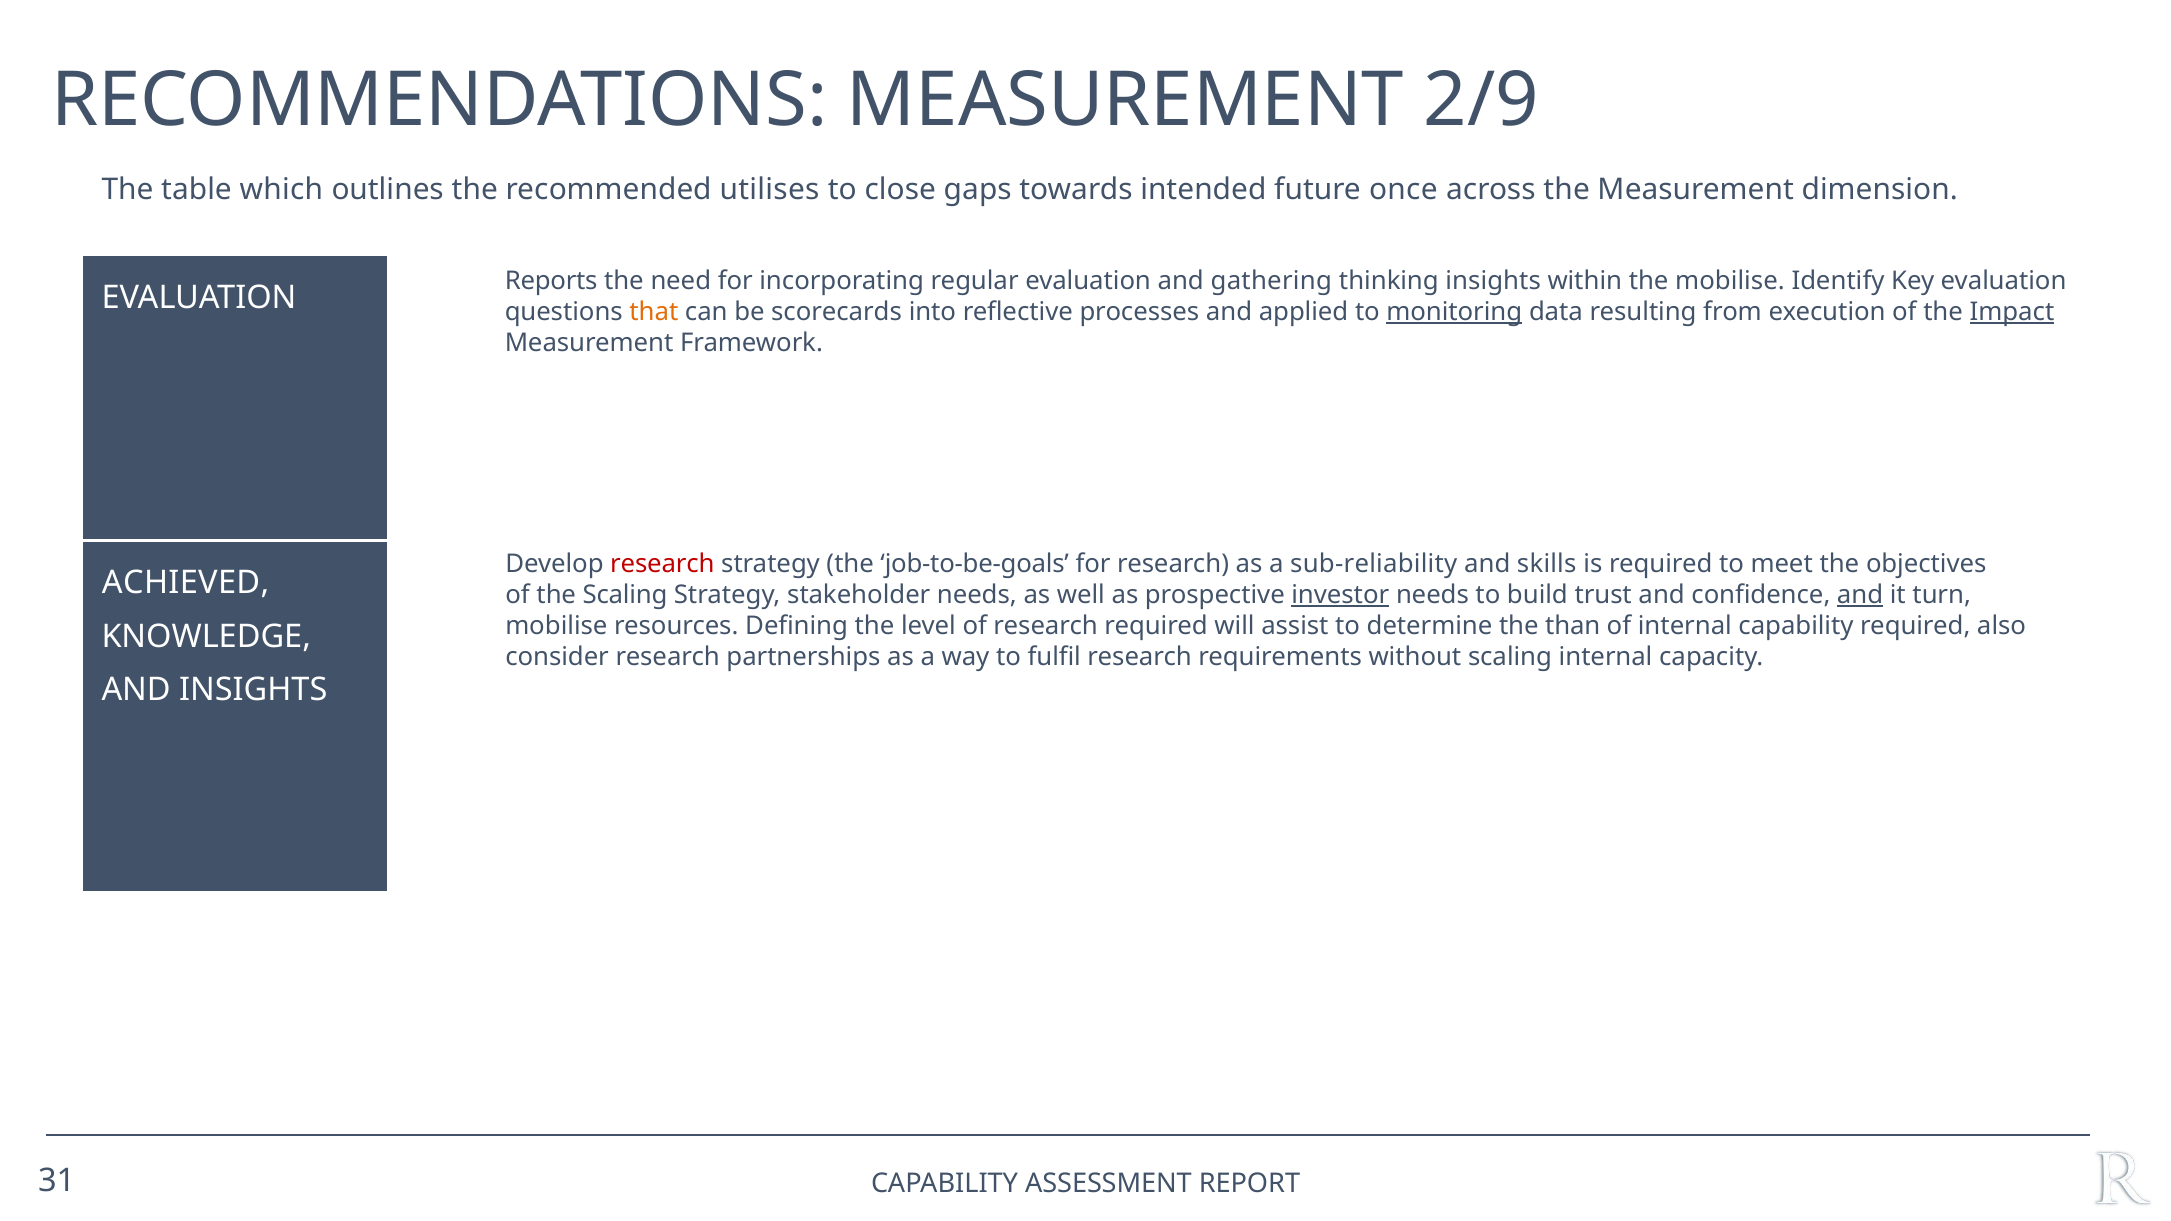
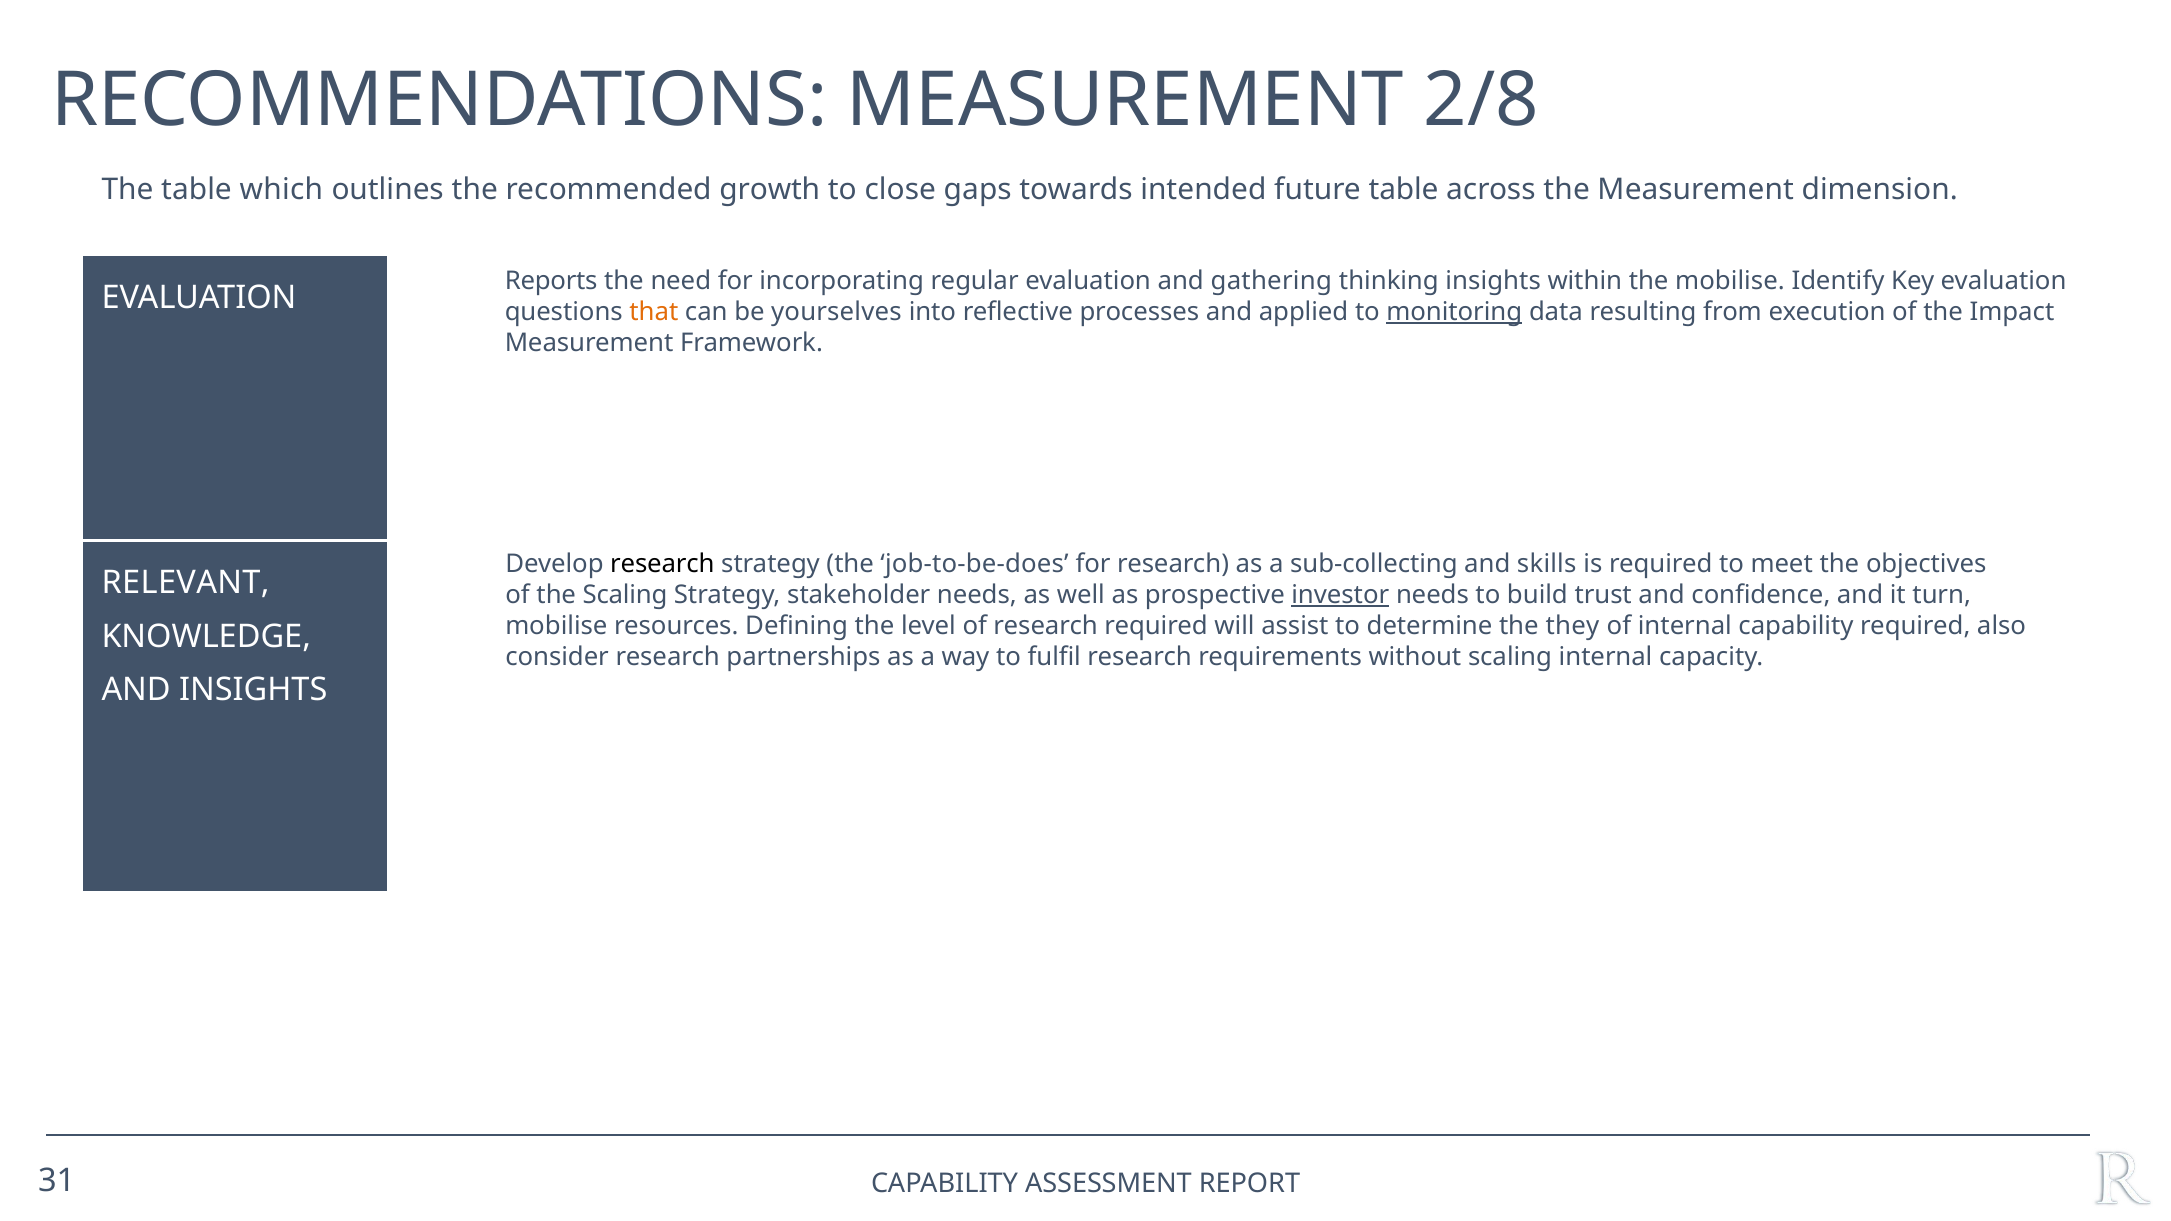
2/9: 2/9 -> 2/8 (1481, 100)
utilises: utilises -> growth (770, 189)
future once: once -> table (1404, 189)
scorecards: scorecards -> yourselves (836, 312)
Impact underline: present -> none (2012, 312)
research colour: red -> black (662, 564)
job-to-be-goals: job-to-be-goals -> job-to-be-does (975, 564)
sub-reliability: sub-reliability -> sub-collecting (1374, 564)
ACHIEVED: ACHIEVED -> RELEVANT (186, 583)
and underline: present -> none (1860, 595)
than: than -> they (1572, 626)
